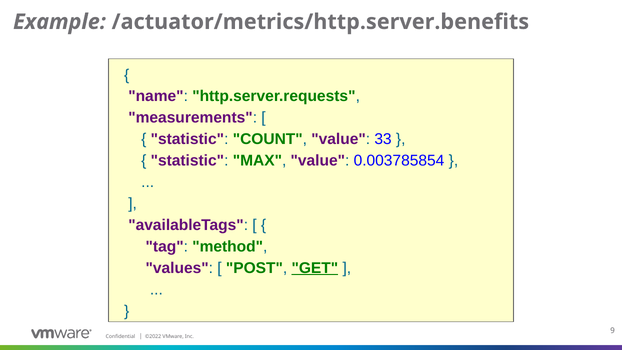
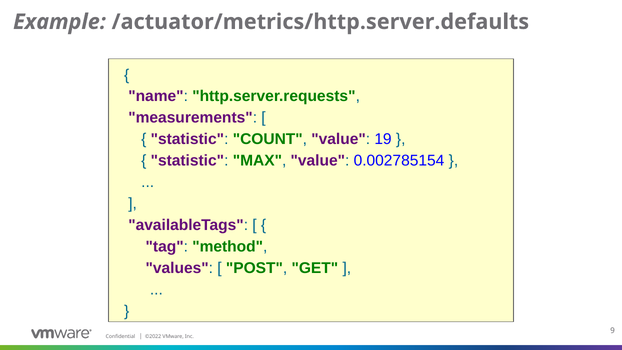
/actuator/metrics/http.server.benefits: /actuator/metrics/http.server.benefits -> /actuator/metrics/http.server.defaults (320, 22)
33: 33 -> 19 (383, 139)
0.003785854: 0.003785854 -> 0.002785154 (399, 161)
GET underline: present -> none (315, 268)
